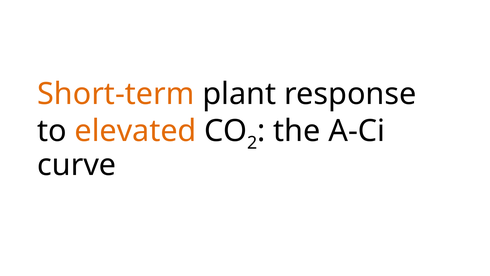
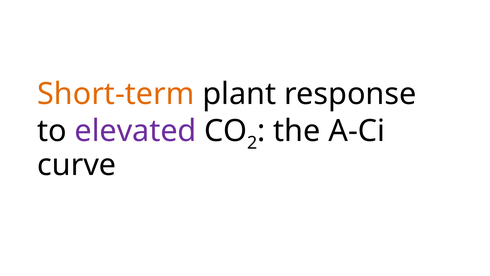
elevated colour: orange -> purple (136, 131)
